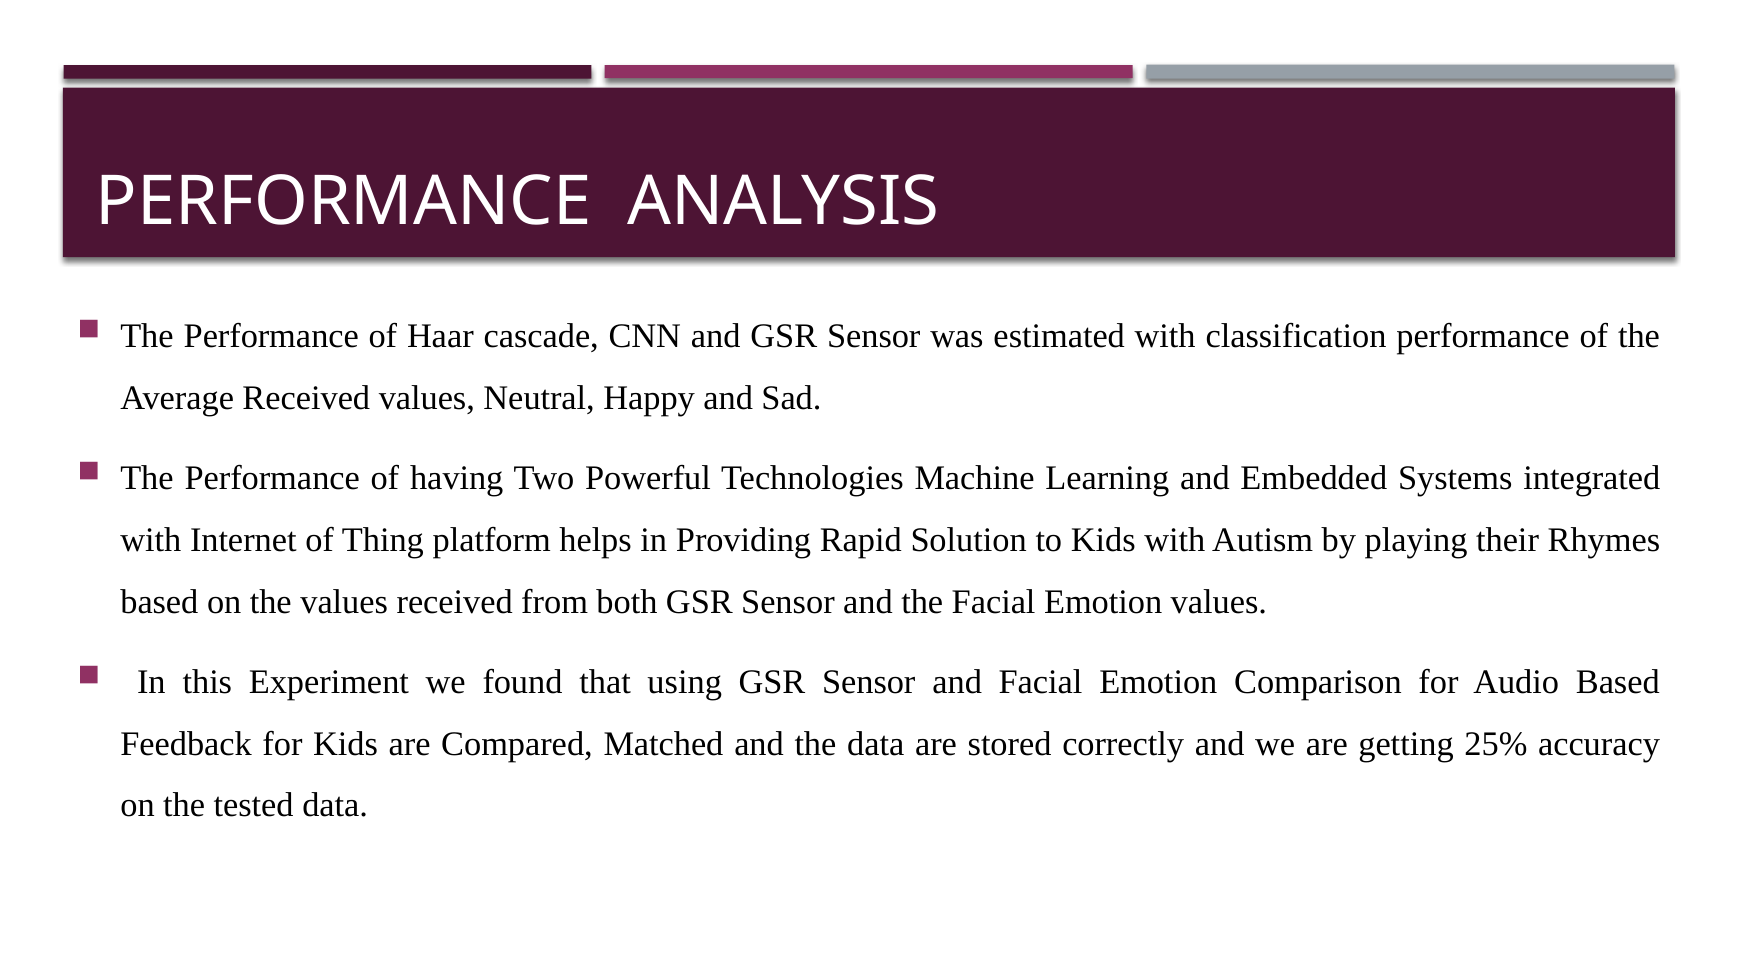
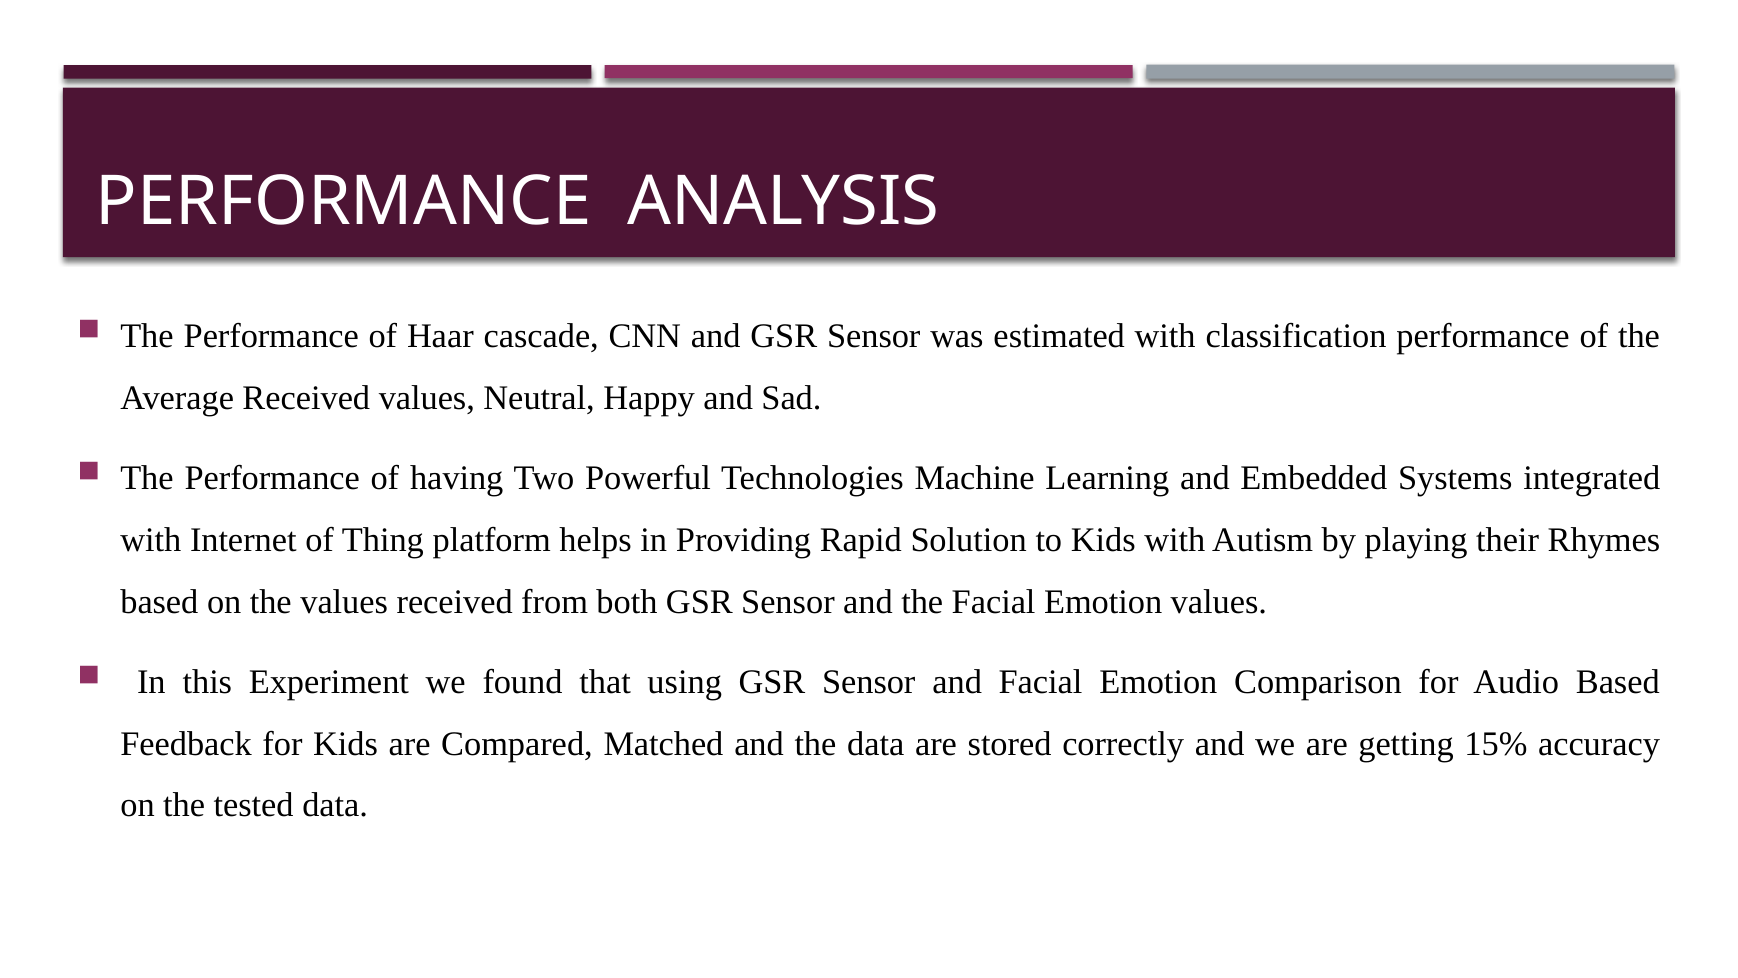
25%: 25% -> 15% (1496, 743)
